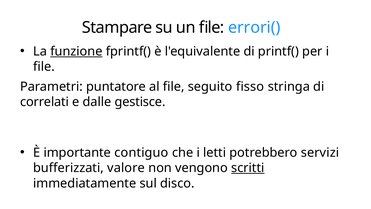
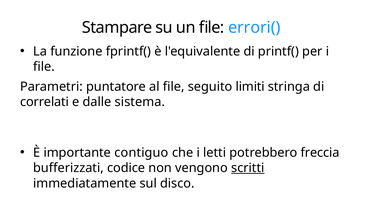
funzione underline: present -> none (76, 51)
fisso: fisso -> limiti (250, 87)
gestisce: gestisce -> sistema (140, 102)
servizi: servizi -> freccia (320, 152)
valore: valore -> codice (126, 168)
